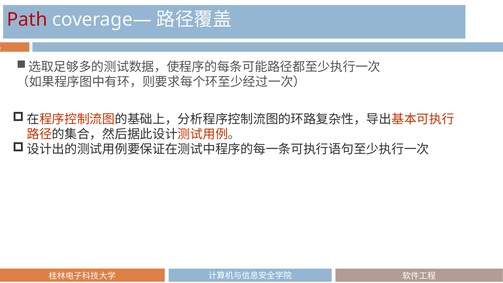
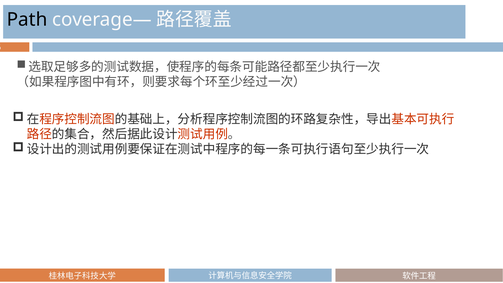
Path colour: red -> black (27, 20)
